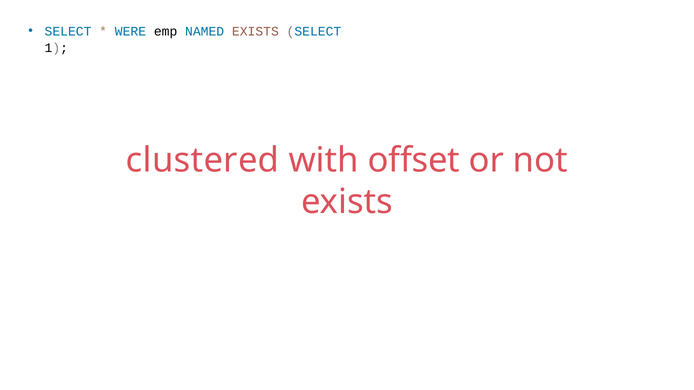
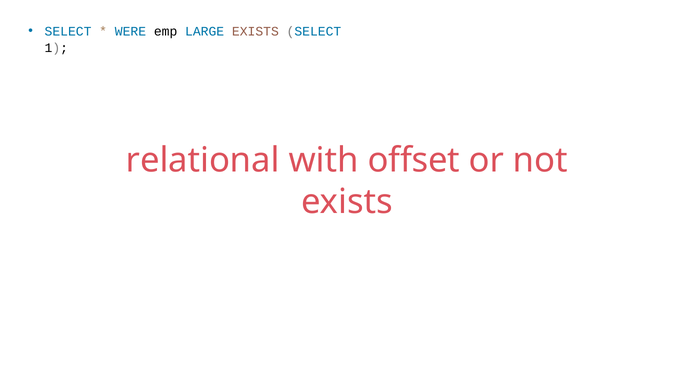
NAMED: NAMED -> LARGE (205, 31)
clustered: clustered -> relational (203, 160)
